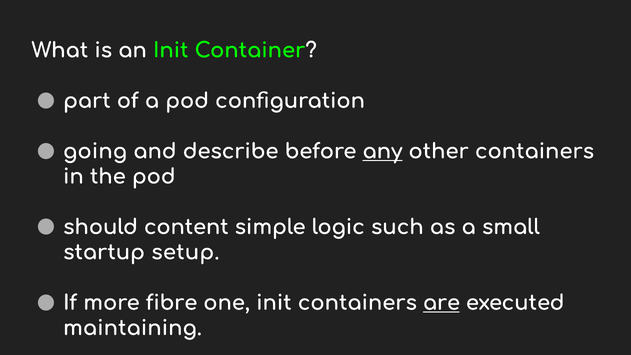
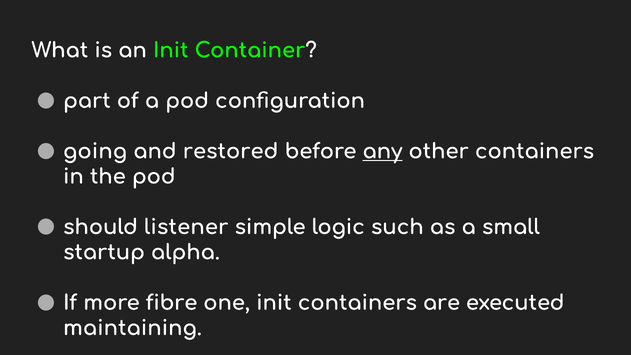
describe: describe -> restored (231, 151)
content: content -> listener (186, 227)
setup: setup -> alpha (185, 252)
are underline: present -> none (441, 303)
